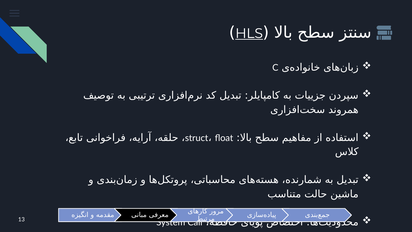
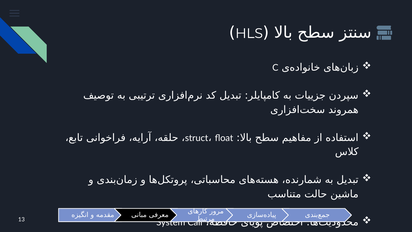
HLS underline: present -> none (249, 33)
